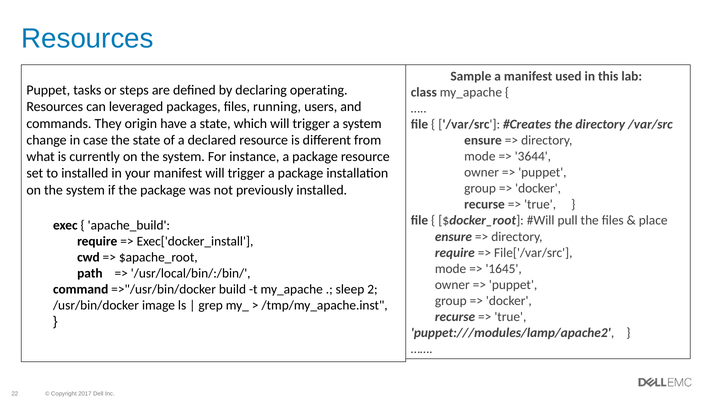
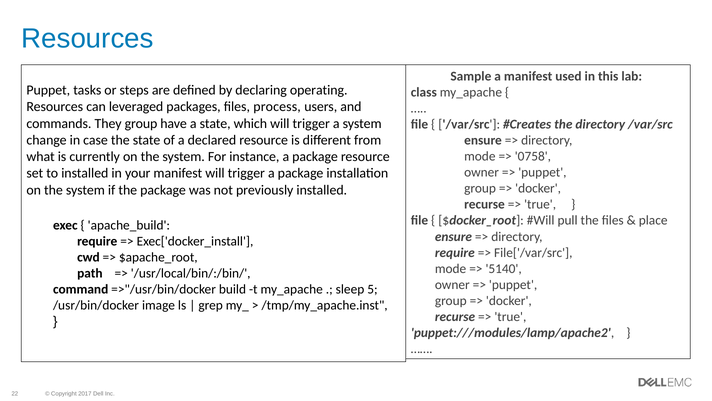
running: running -> process (277, 107)
They origin: origin -> group (141, 123)
3644: 3644 -> 0758 (533, 156)
1645: 1645 -> 5140 (504, 268)
2: 2 -> 5 (372, 289)
